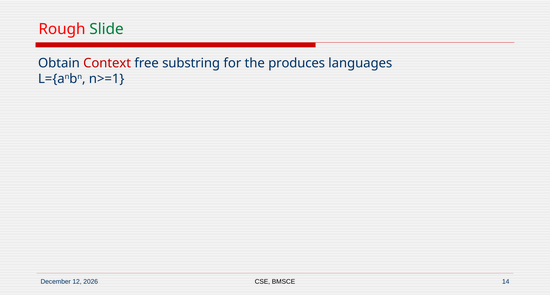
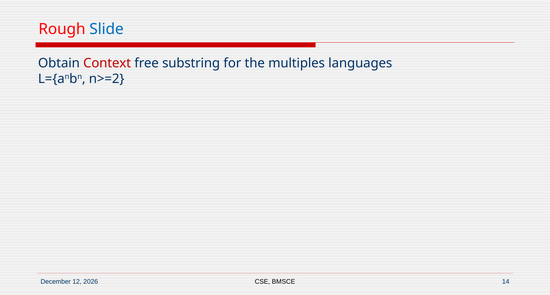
Slide colour: green -> blue (107, 29)
produces: produces -> multiples (297, 63)
n>=1: n>=1 -> n>=2 (107, 79)
